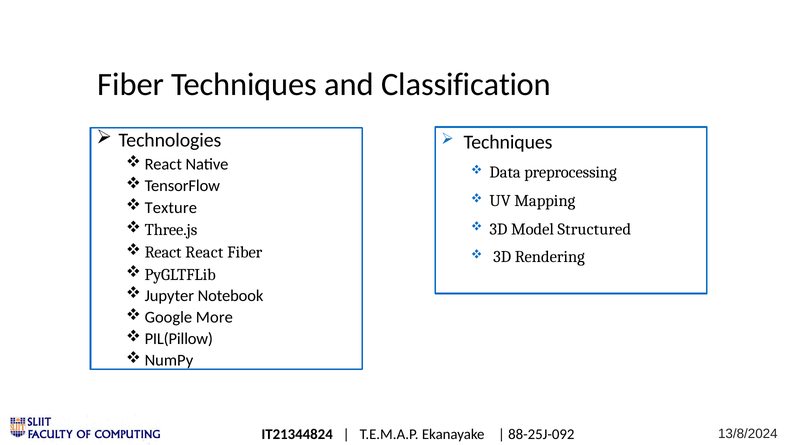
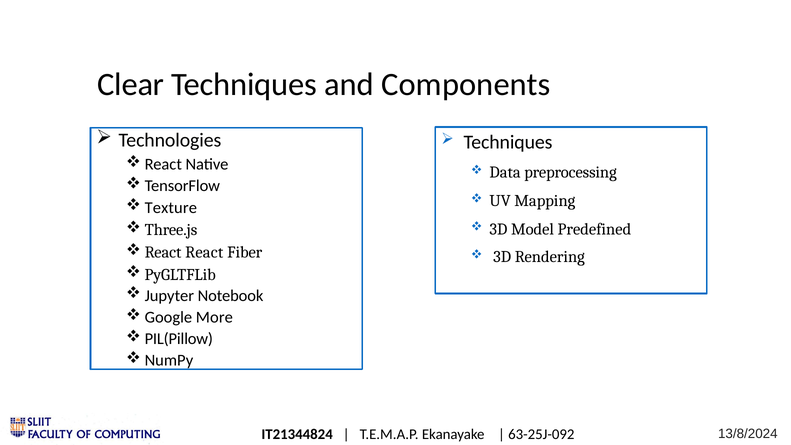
Fiber: Fiber -> Clear (131, 85)
Classification: Classification -> Components (466, 85)
Structured: Structured -> Predefined (594, 229)
88-25J-092: 88-25J-092 -> 63-25J-092 (541, 434)
